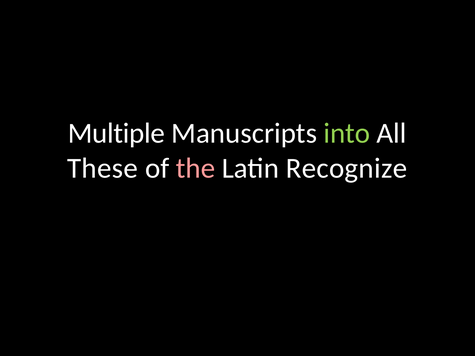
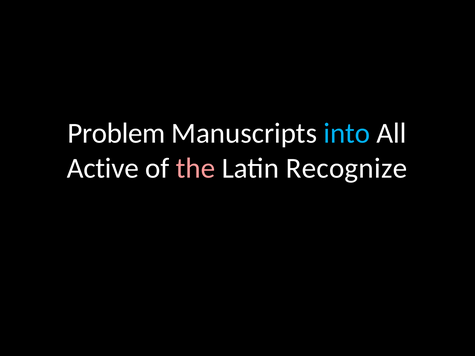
Multiple: Multiple -> Problem (116, 133)
into colour: light green -> light blue (347, 133)
These: These -> Active (103, 168)
